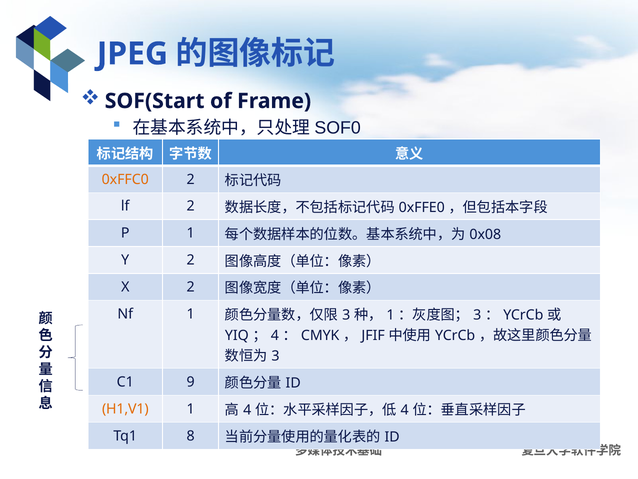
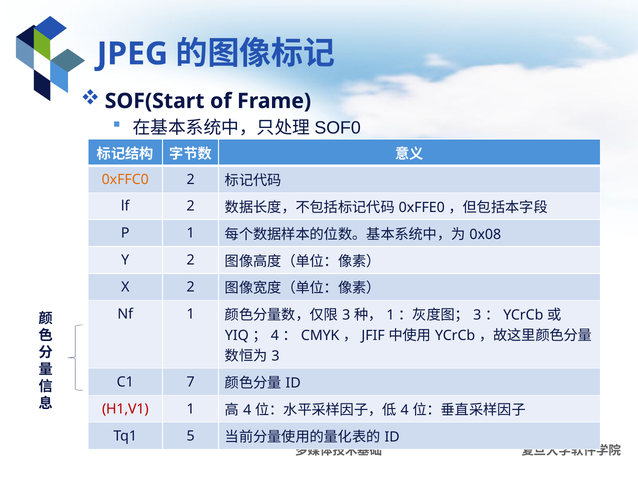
9: 9 -> 7 (191, 382)
H1,V1 colour: orange -> red (125, 408)
8: 8 -> 5 (191, 435)
